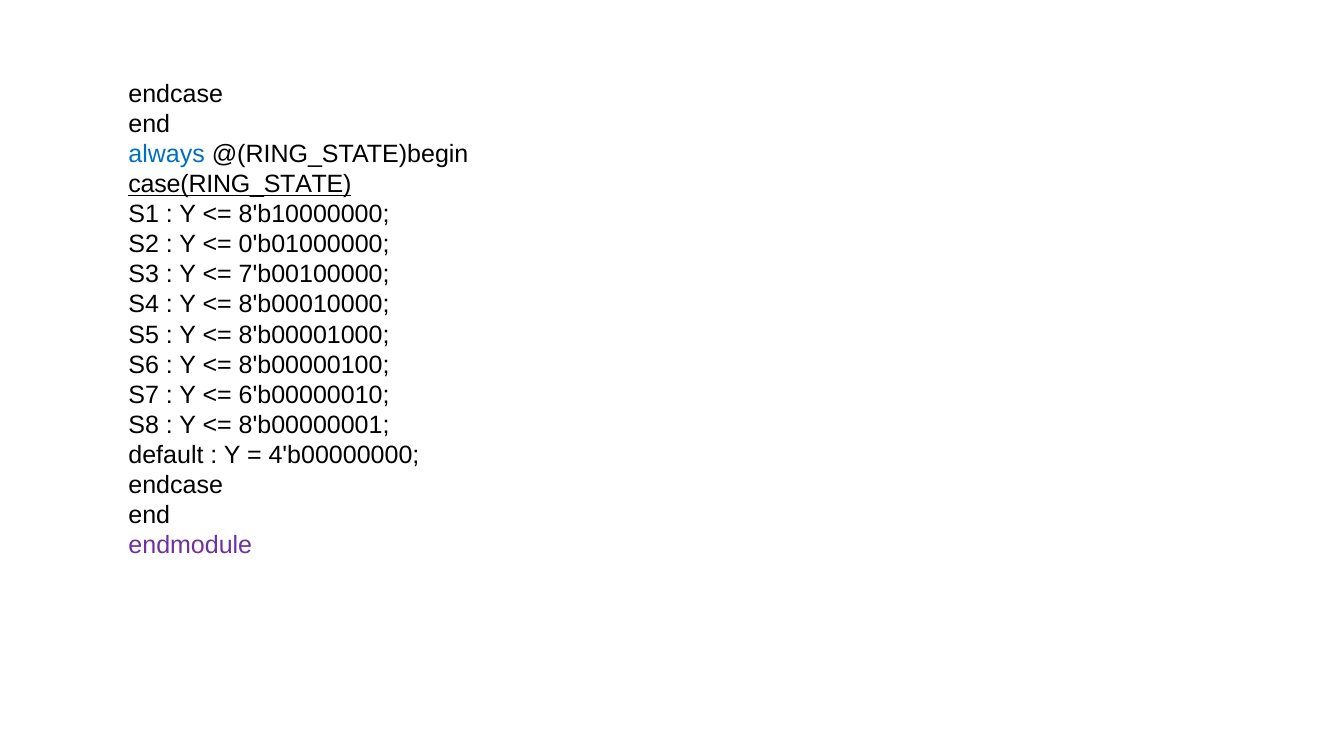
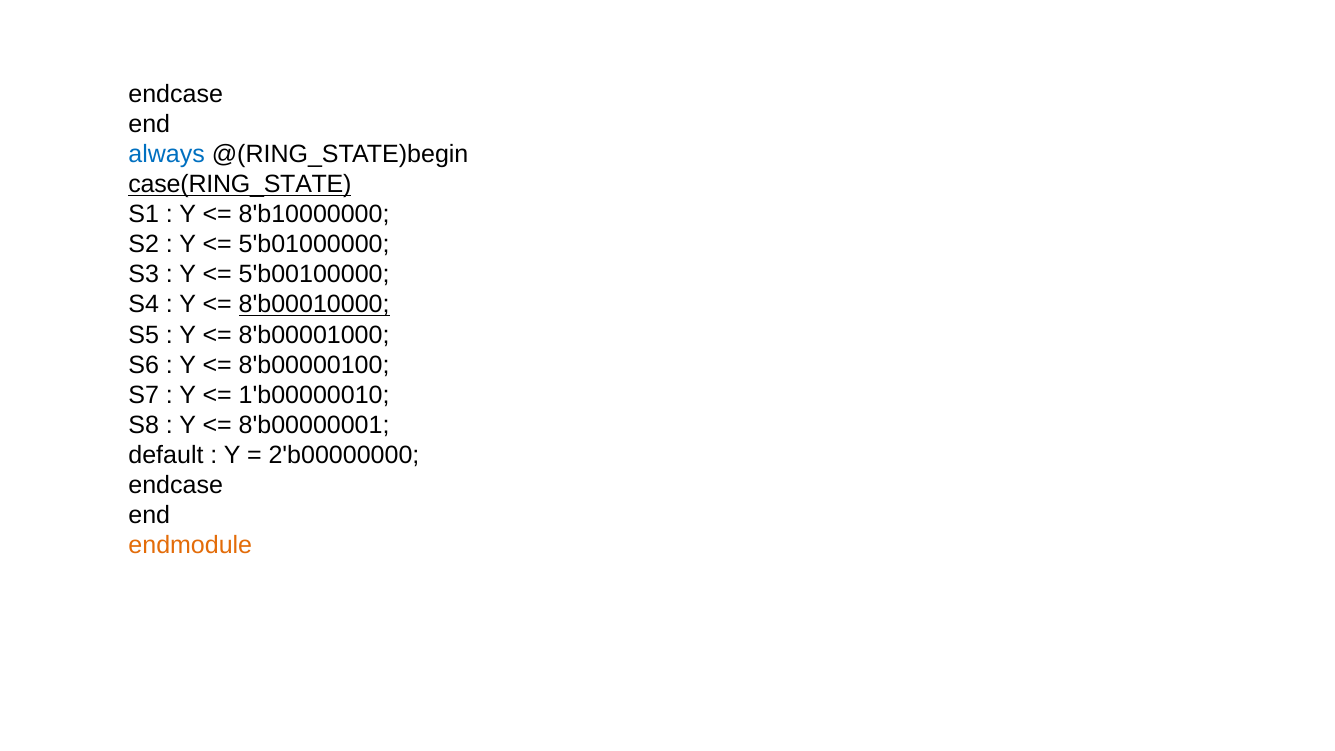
0'b01000000: 0'b01000000 -> 5'b01000000 (314, 245)
7'b00100000: 7'b00100000 -> 5'b00100000 (314, 275)
8'b00010000 underline: none -> present (314, 305)
6'b00000010: 6'b00000010 -> 1'b00000010 (314, 395)
4'b00000000: 4'b00000000 -> 2'b00000000 (344, 455)
endmodule colour: purple -> orange (190, 545)
